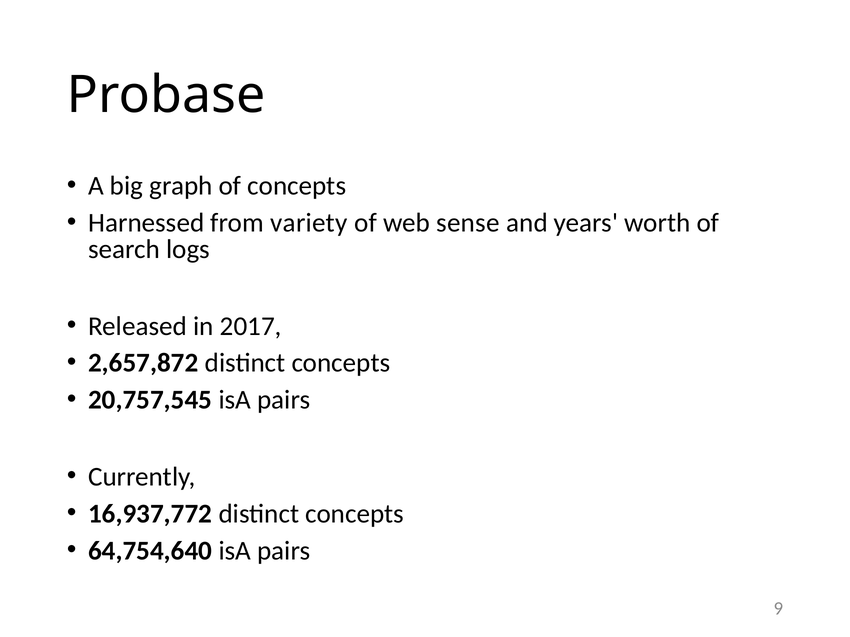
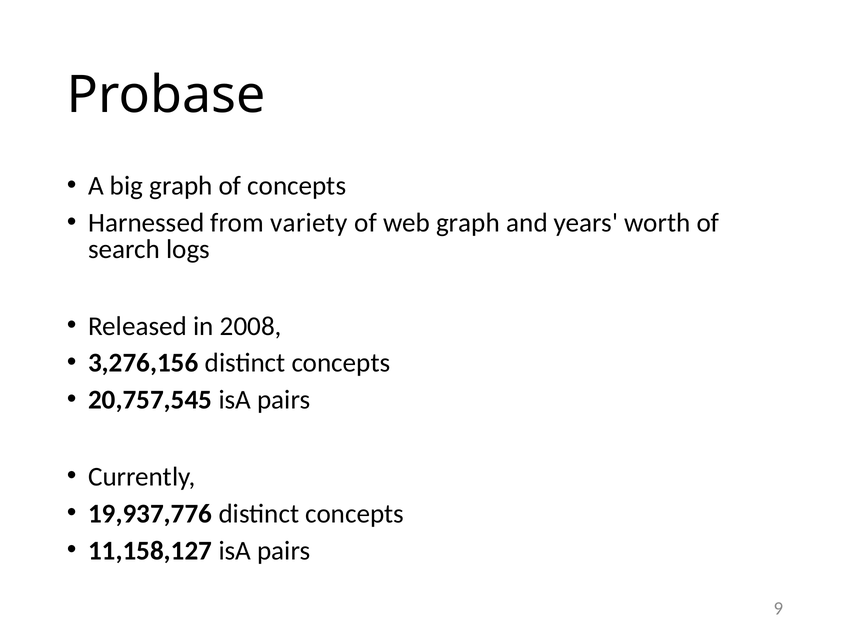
web sense: sense -> graph (468, 223)
2017: 2017 -> 2008 (251, 326)
2,657,872: 2,657,872 -> 3,276,156 (143, 363)
16,937,772: 16,937,772 -> 19,937,776 (150, 514)
64,754,640: 64,754,640 -> 11,158,127 (150, 551)
